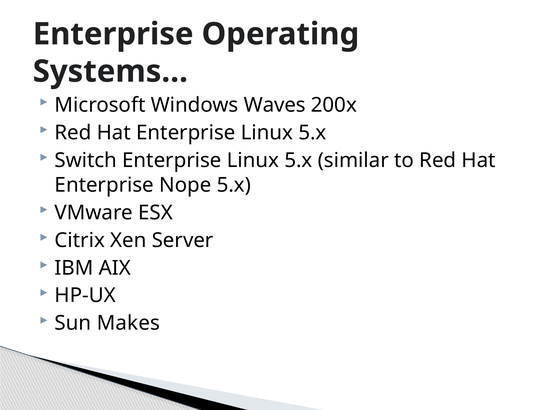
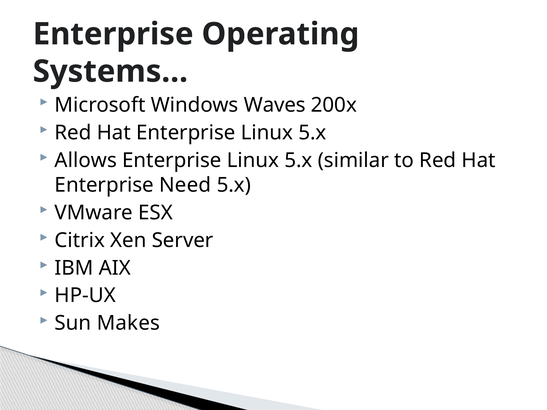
Switch: Switch -> Allows (86, 160)
Nope: Nope -> Need (185, 185)
